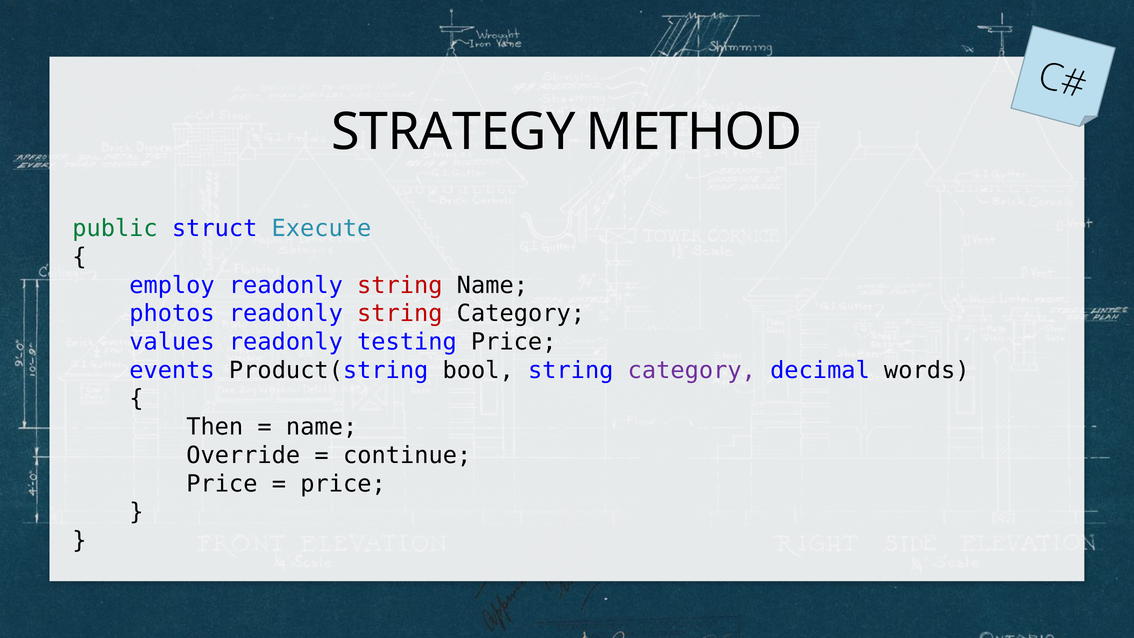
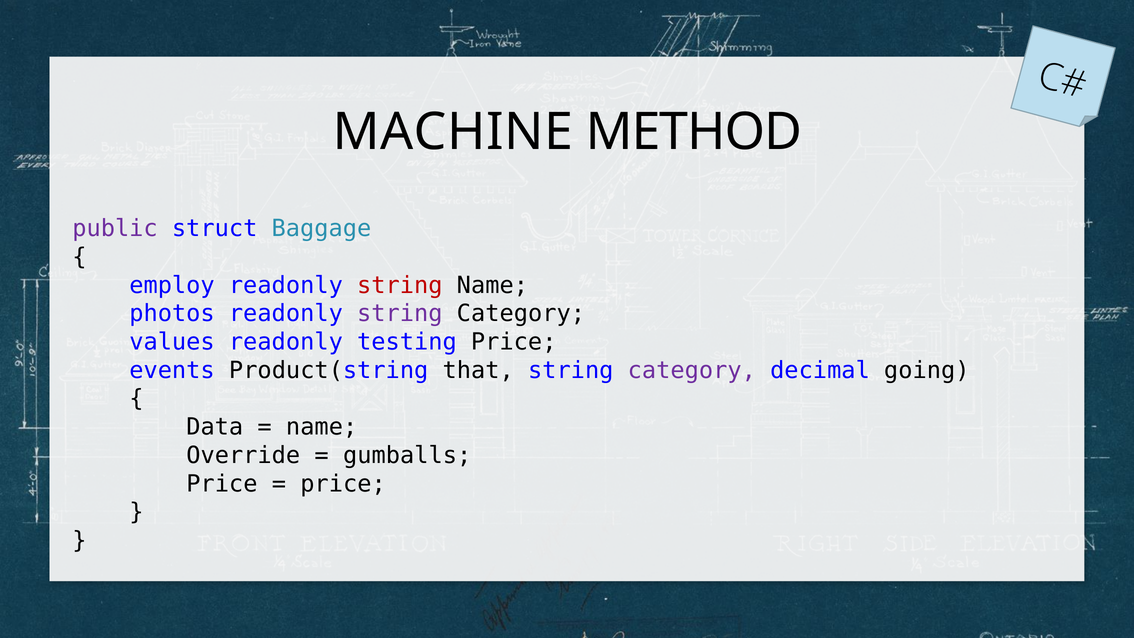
STRATEGY: STRATEGY -> MACHINE (453, 132)
public colour: green -> purple (115, 228)
Execute: Execute -> Baggage (321, 228)
string colour: red -> purple (400, 314)
bool: bool -> that (478, 370)
words: words -> going (927, 370)
Then: Then -> Data (215, 427)
continue: continue -> gumballs (407, 455)
